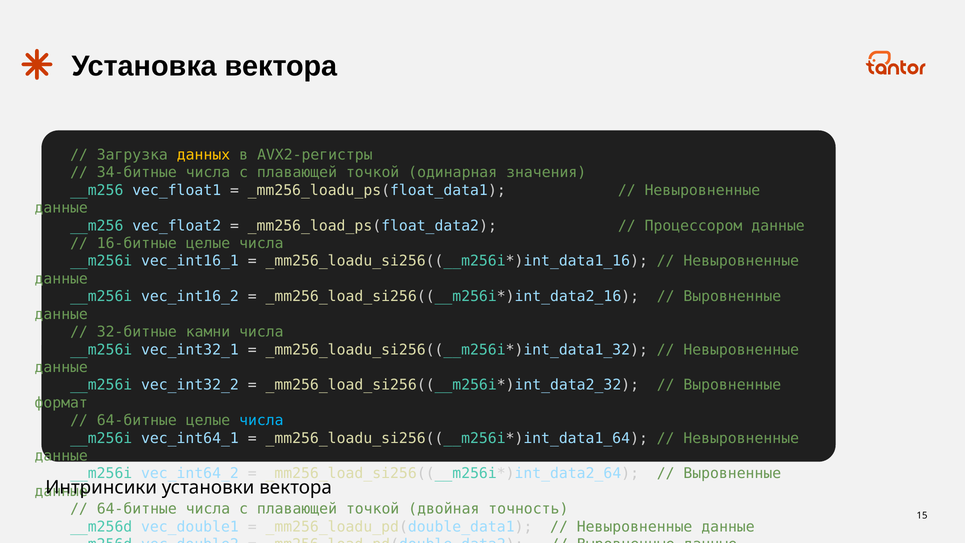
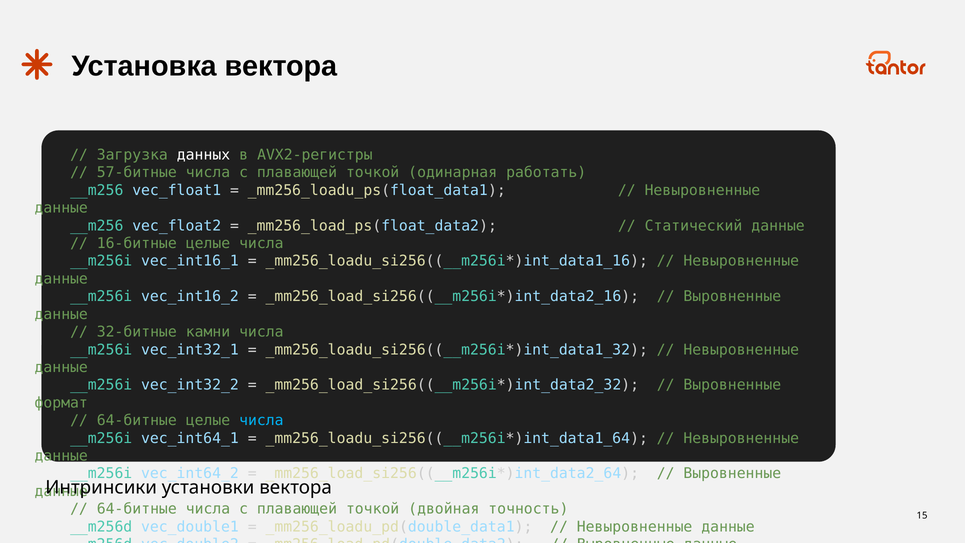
данных colour: yellow -> white (204, 155)
34-битные: 34-битные -> 57-битные (137, 172)
значения: значения -> работать (546, 172)
Процессором: Процессором -> Статический (694, 226)
